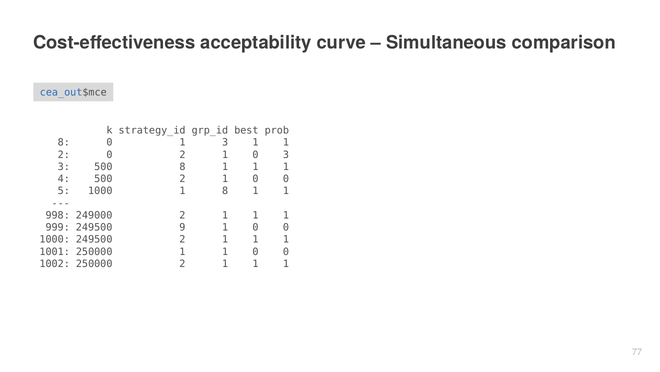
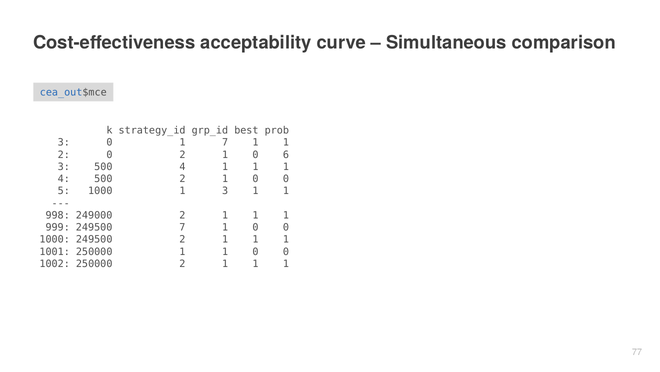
8: 8 -> 3 (64, 142)
1 3: 3 -> 7 (225, 142)
0 3: 3 -> 6 (286, 154)
500 8: 8 -> 4 (182, 166)
1 8: 8 -> 3 (225, 191)
249500 9: 9 -> 7 (182, 227)
